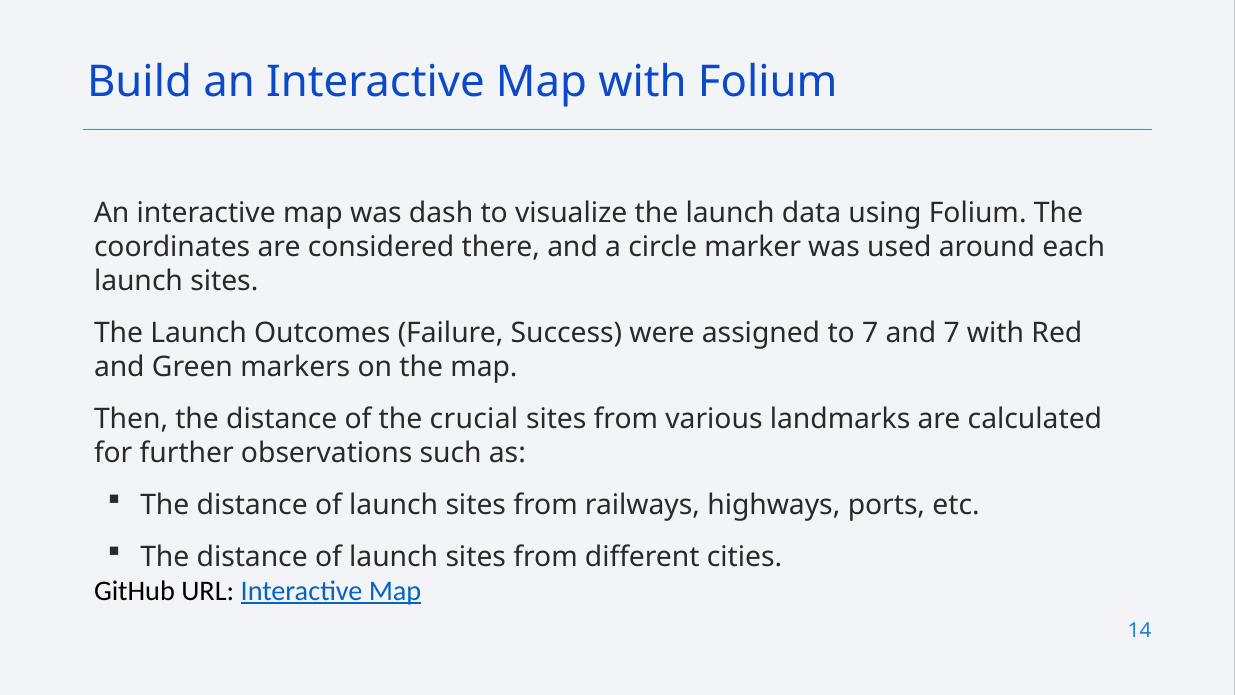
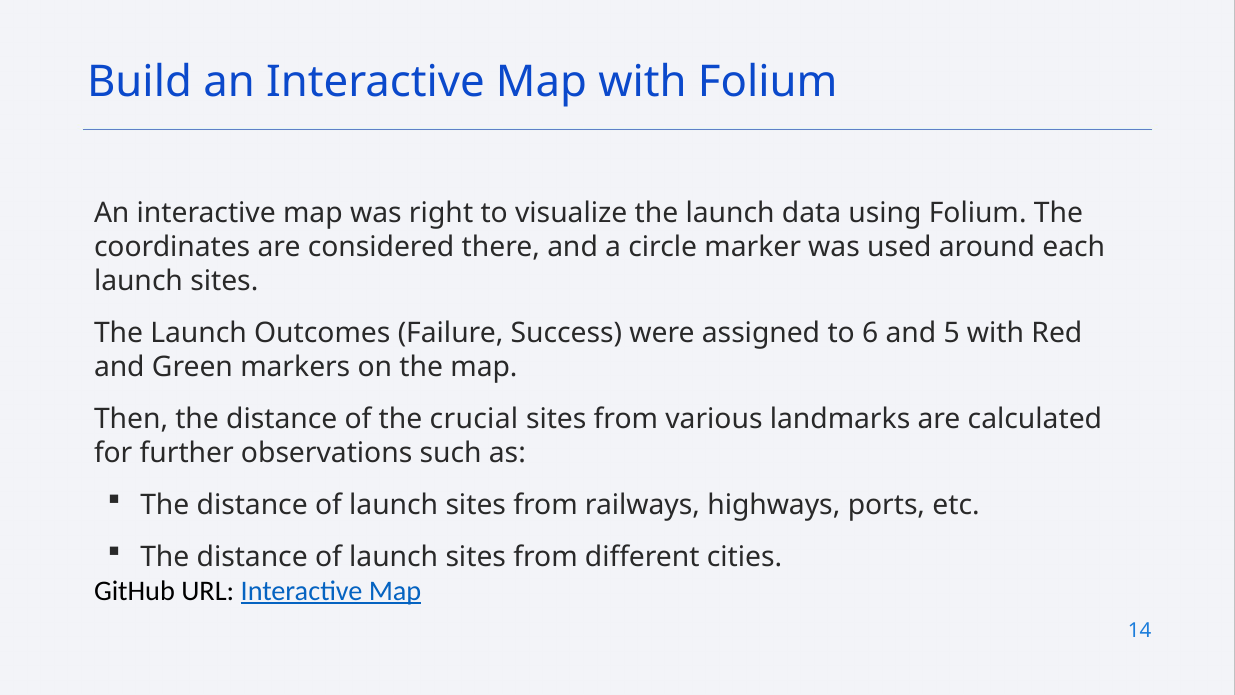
dash: dash -> right (441, 213)
to 7: 7 -> 6 (870, 333)
and 7: 7 -> 5 (952, 333)
